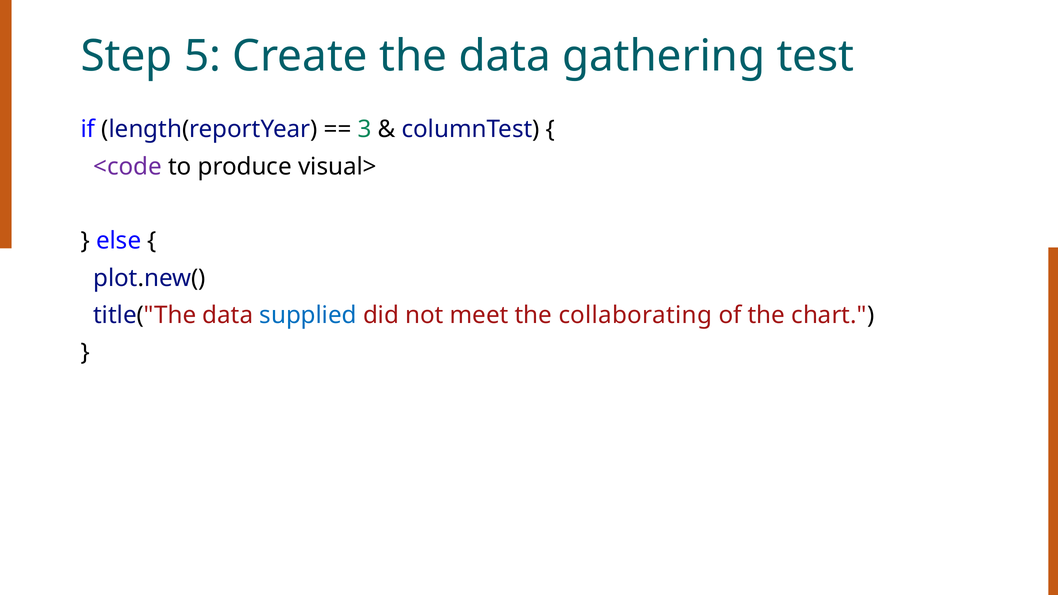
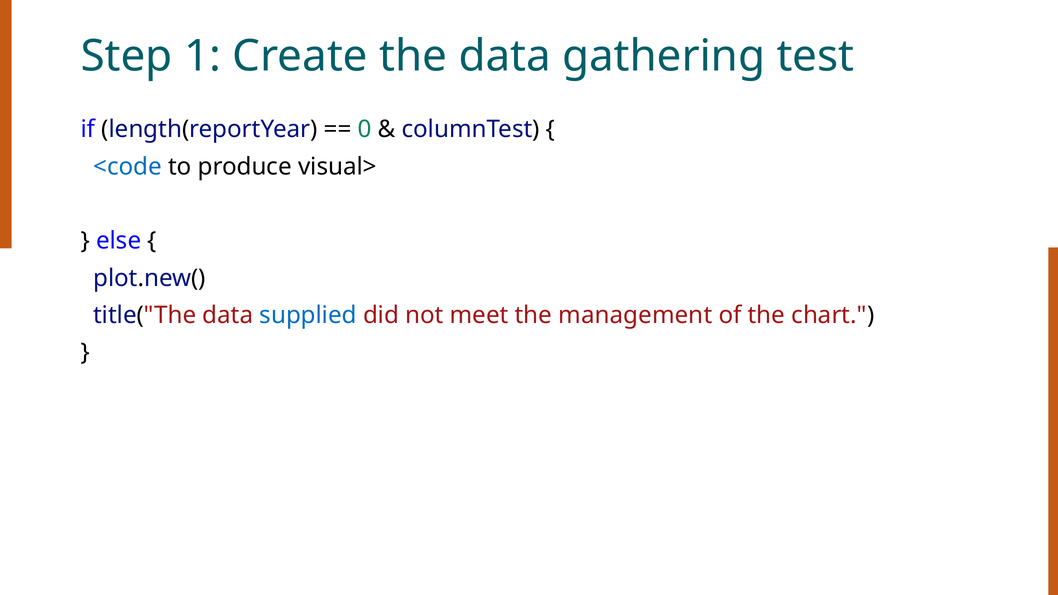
5: 5 -> 1 (203, 56)
3: 3 -> 0 (365, 129)
<code colour: purple -> blue (128, 167)
collaborating: collaborating -> management (635, 315)
